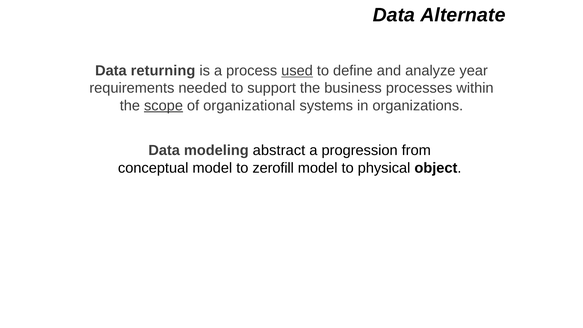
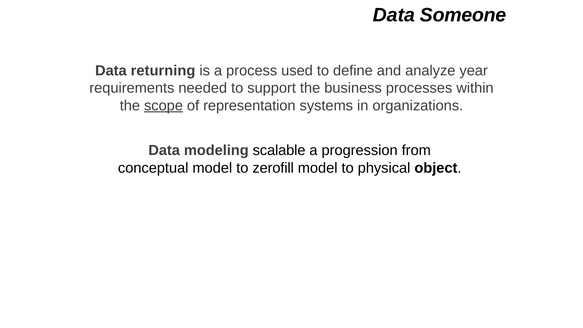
Alternate: Alternate -> Someone (463, 15)
used underline: present -> none (297, 71)
organizational: organizational -> representation (249, 106)
abstract: abstract -> scalable (279, 150)
